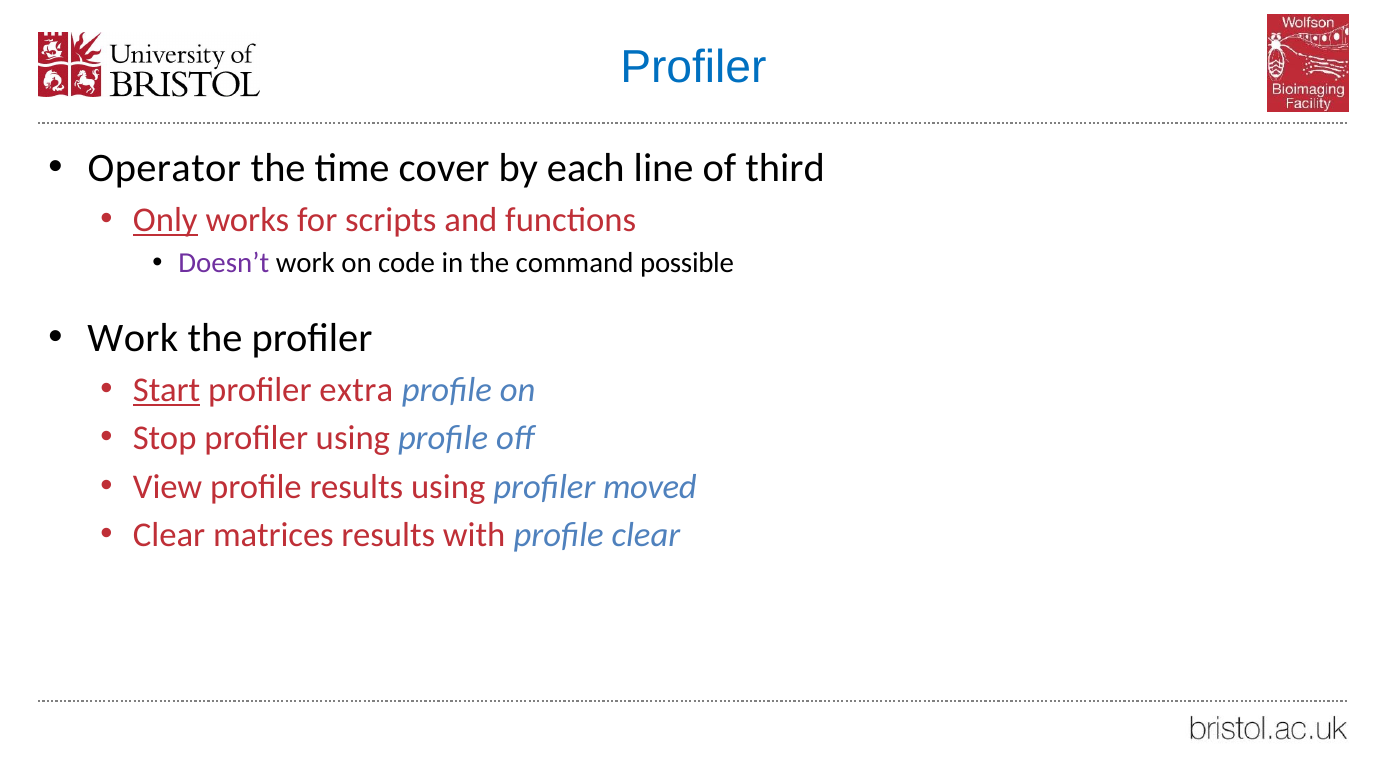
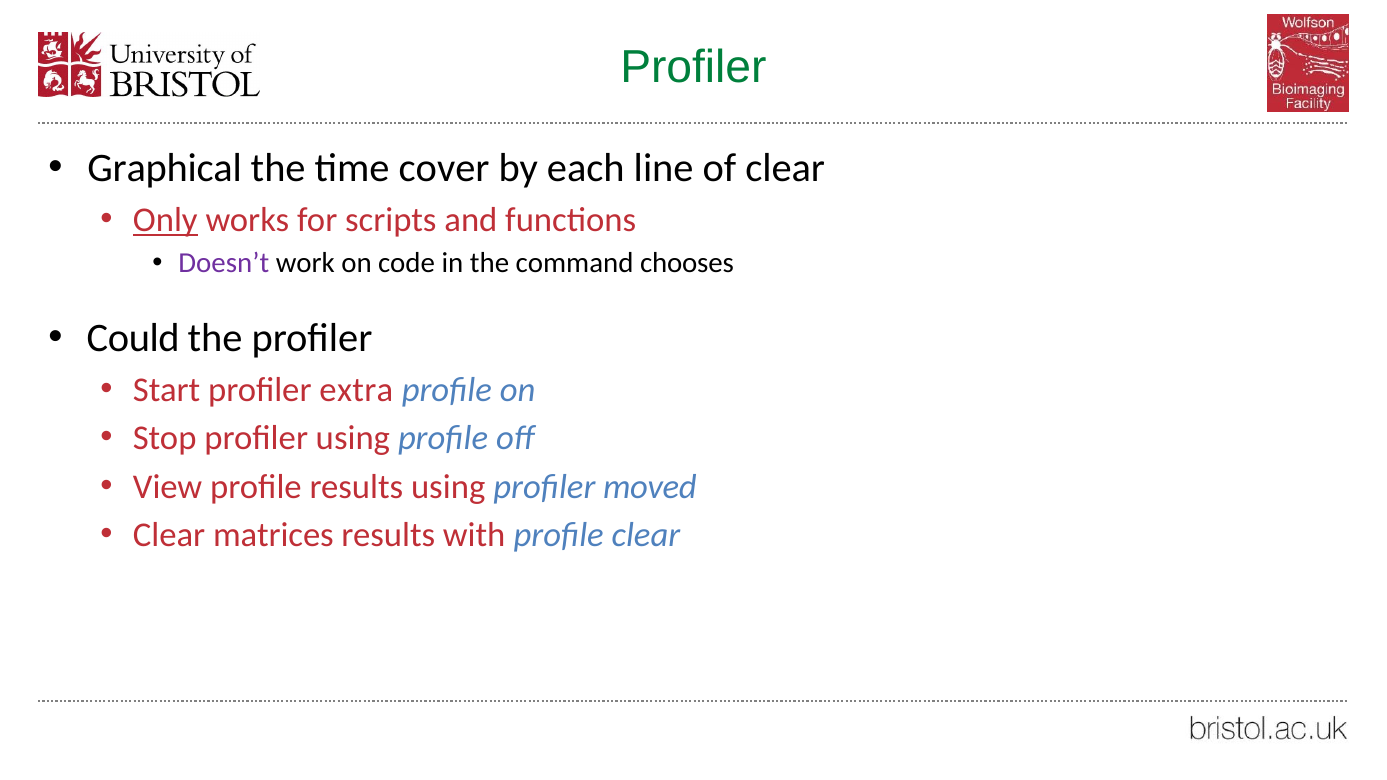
Profiler colour: blue -> green (693, 67)
Operator: Operator -> Graphical (165, 168)
of third: third -> clear (785, 168)
possible: possible -> chooses (687, 264)
Work: Work -> Could (133, 338)
Start underline: present -> none (167, 390)
